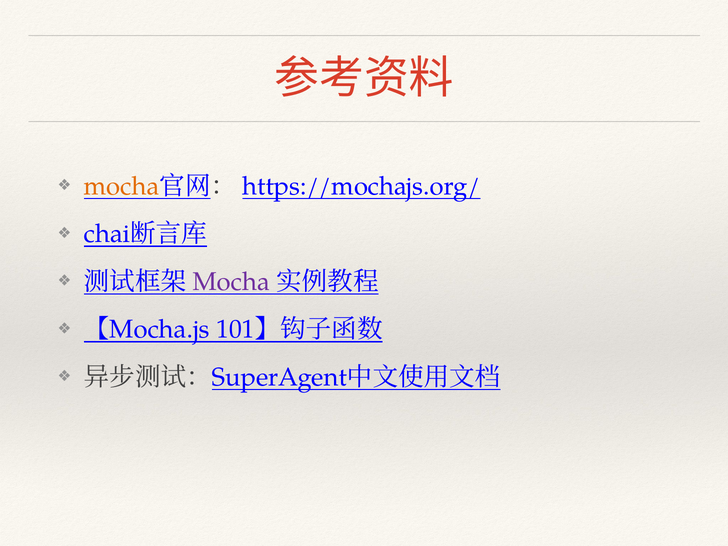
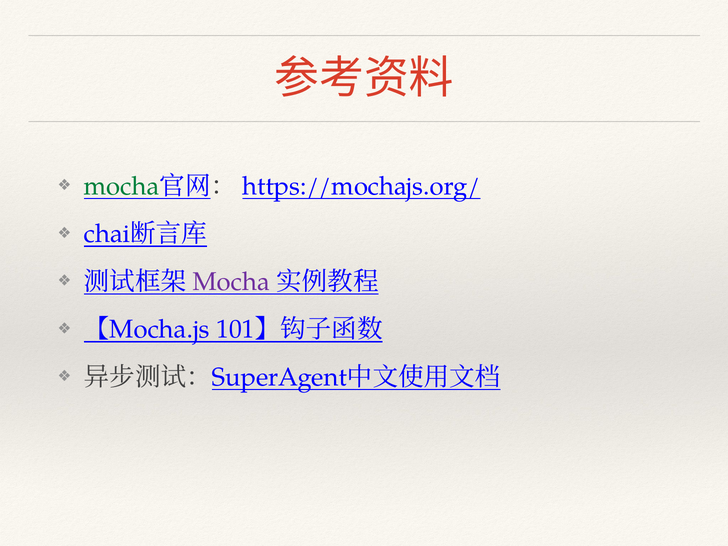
mocha colour: orange -> green (122, 186)
